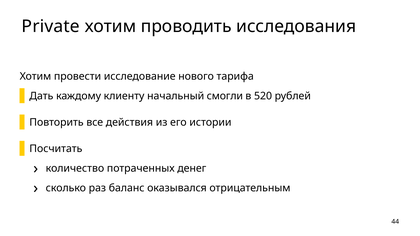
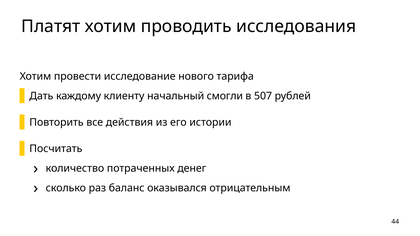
Private: Private -> Платят (51, 27)
520: 520 -> 507 (263, 96)
